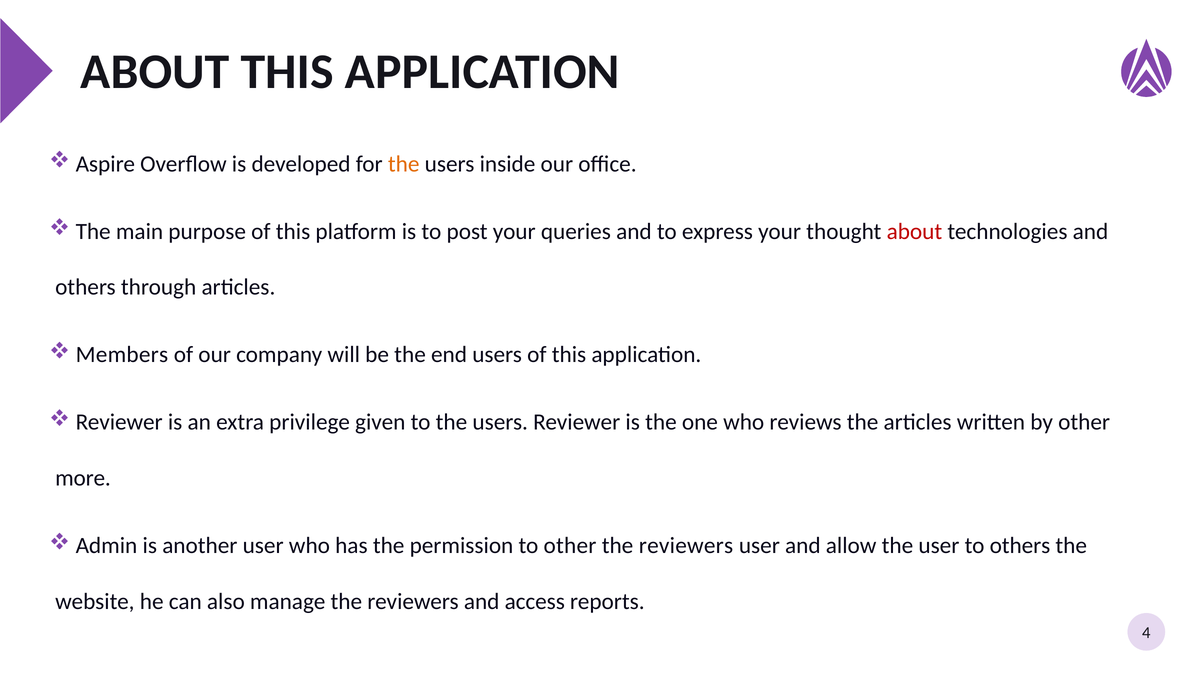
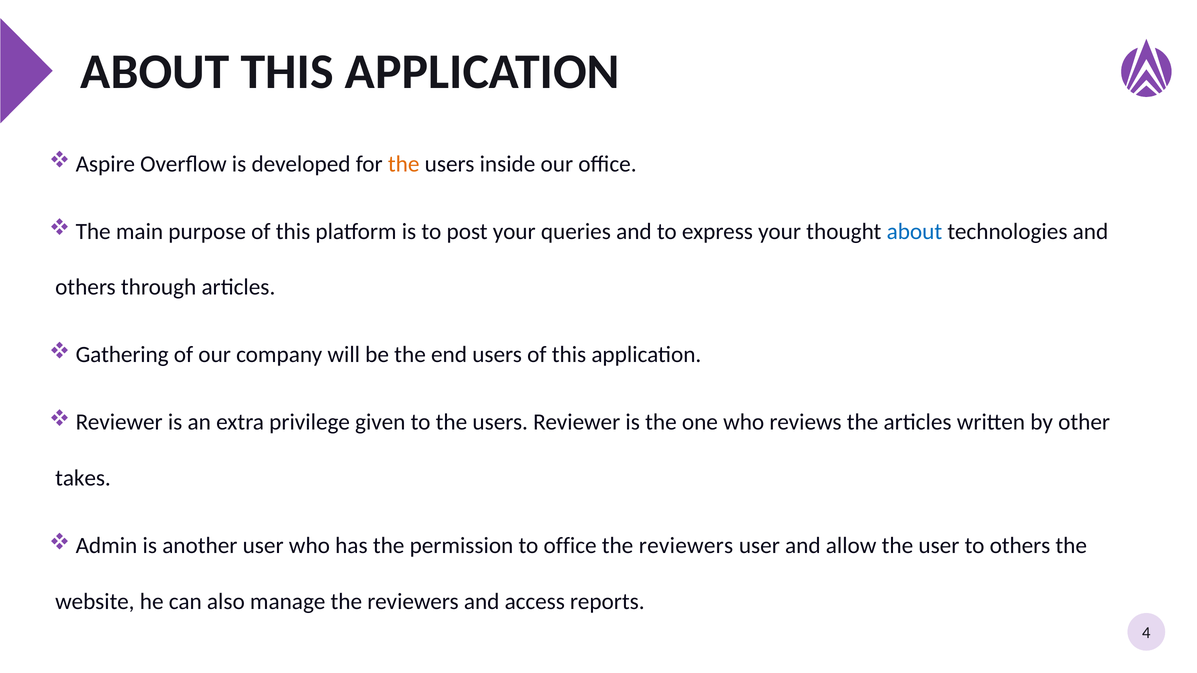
about colour: red -> blue (914, 231)
Members: Members -> Gathering (122, 355)
more: more -> takes (83, 478)
to other: other -> office (570, 546)
